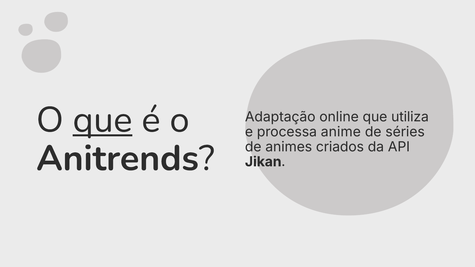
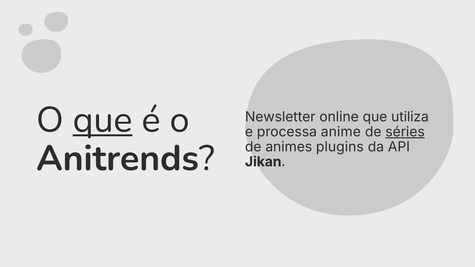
Adaptação: Adaptação -> Newsletter (280, 117)
séries underline: none -> present (405, 132)
criados: criados -> plugins (340, 147)
